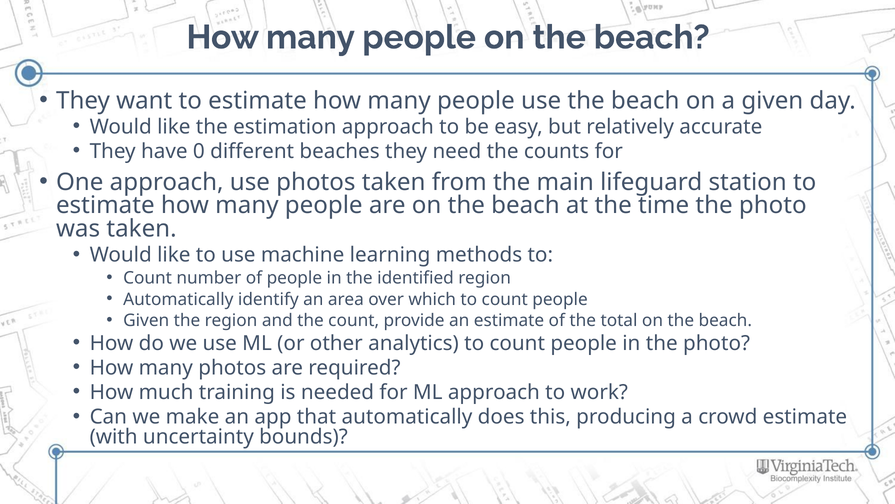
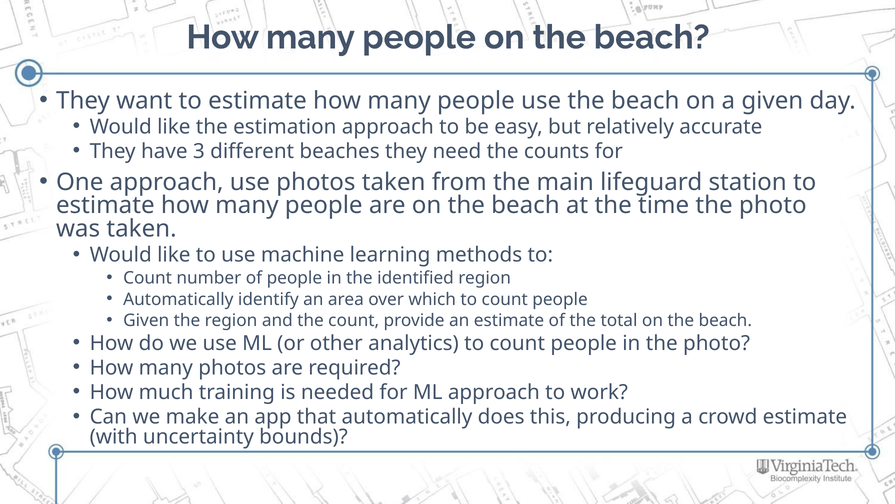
0: 0 -> 3 (199, 151)
